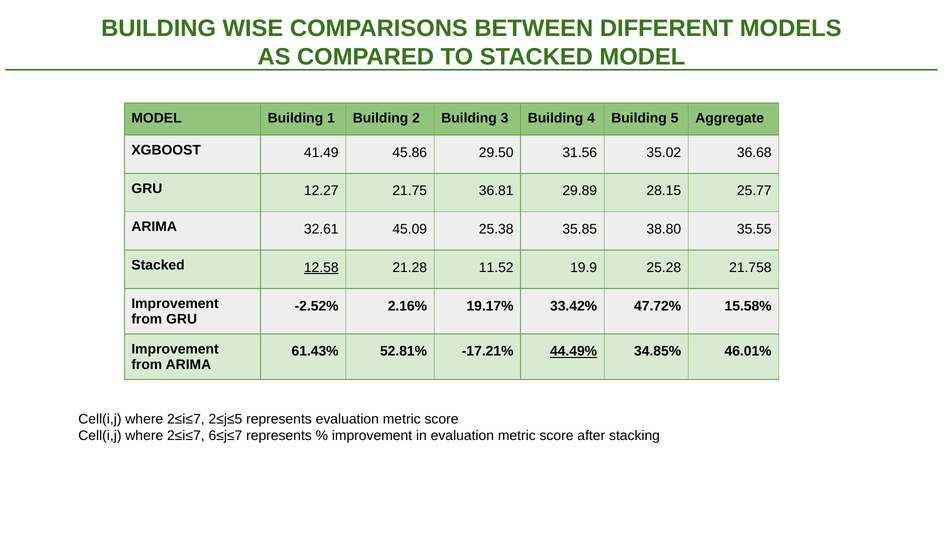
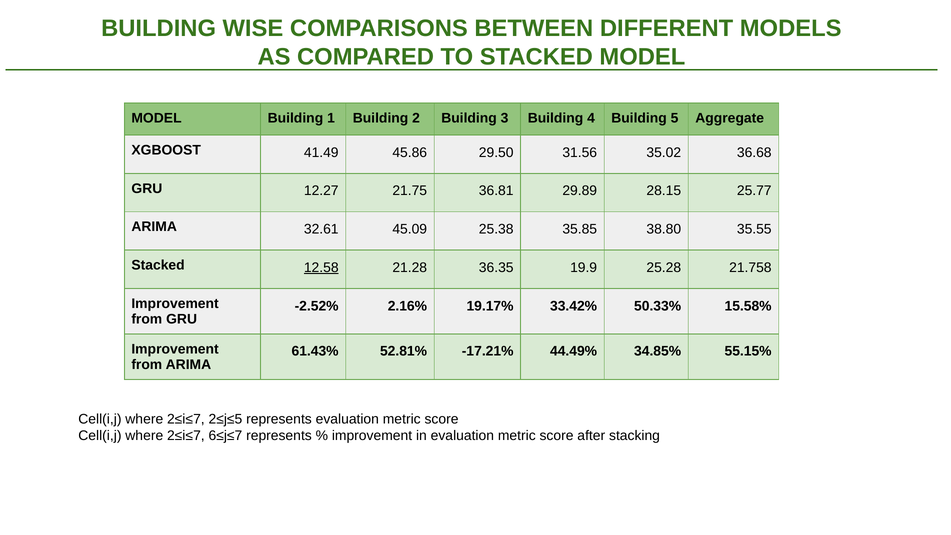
11.52: 11.52 -> 36.35 (496, 268)
47.72%: 47.72% -> 50.33% (658, 306)
44.49% underline: present -> none (574, 351)
46.01%: 46.01% -> 55.15% (748, 351)
